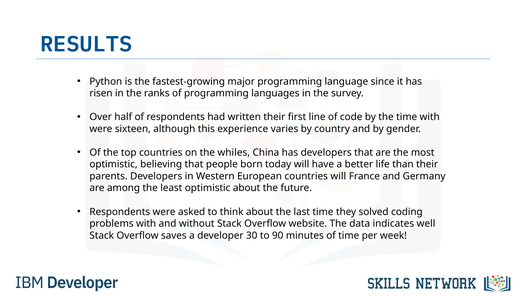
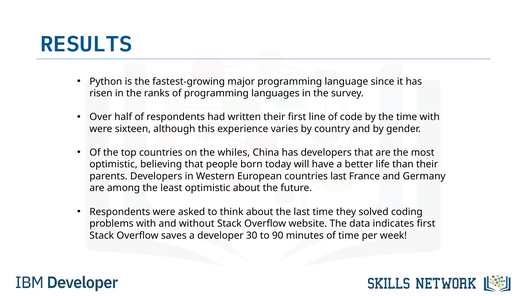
countries will: will -> last (338, 176)
indicates well: well -> first (426, 224)
